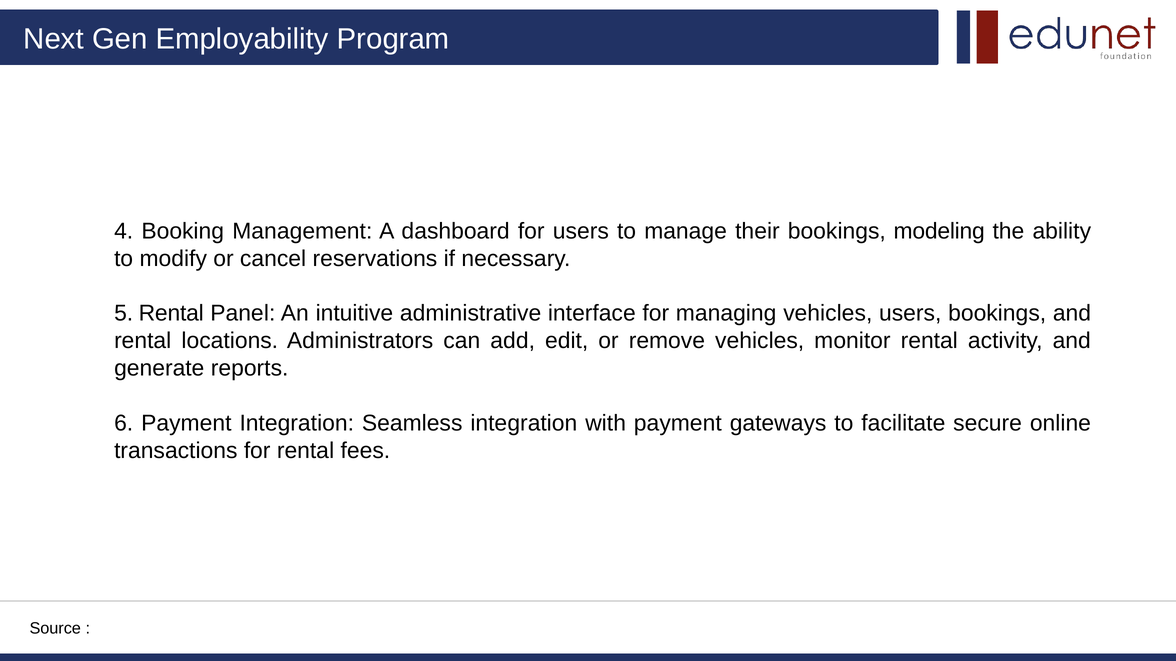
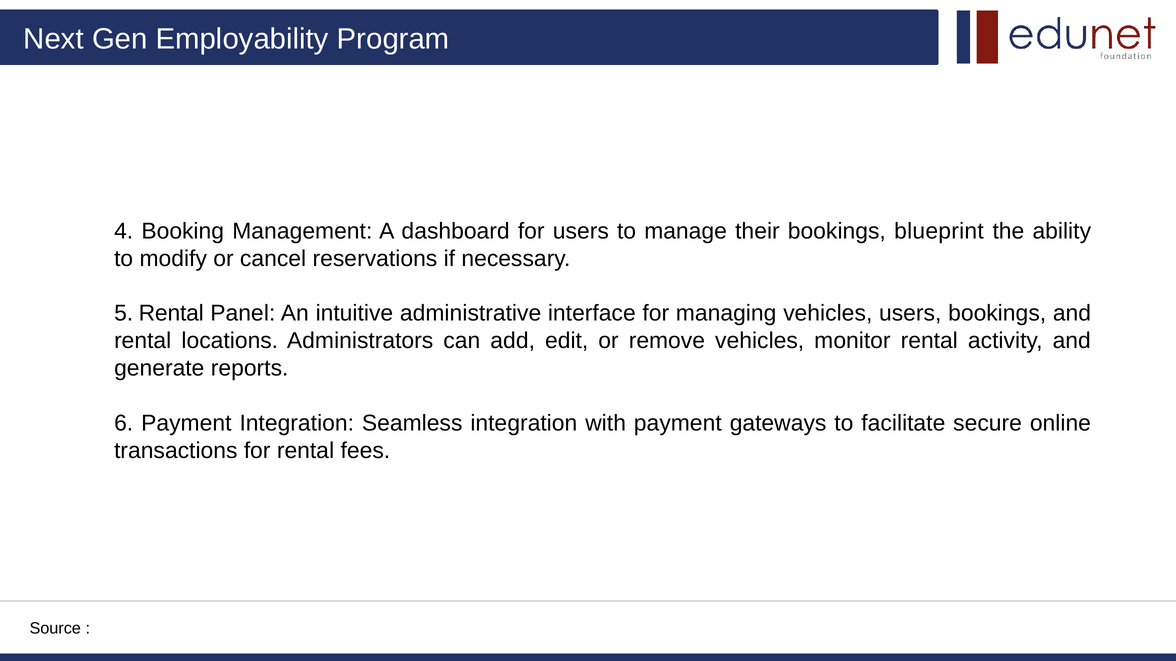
modeling: modeling -> blueprint (939, 231)
